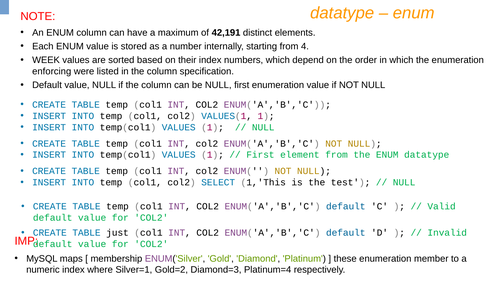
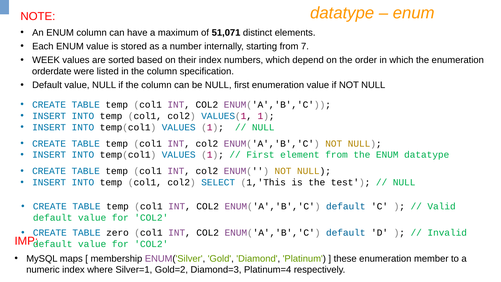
42,191: 42,191 -> 51,071 (226, 33)
4: 4 -> 7 (305, 46)
enforcing: enforcing -> orderdate (52, 71)
just: just -> zero (118, 233)
